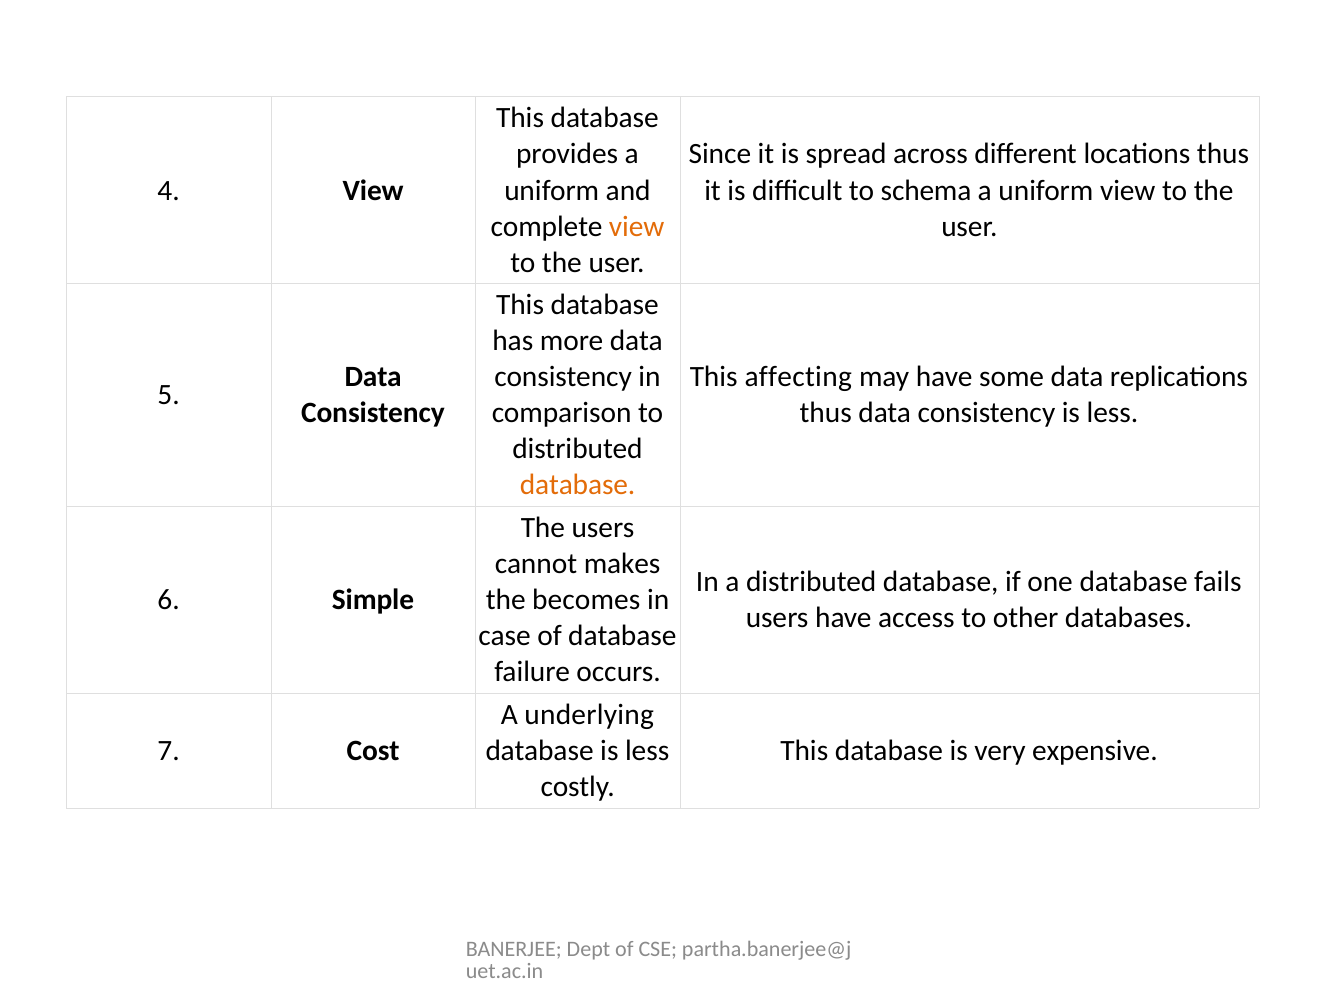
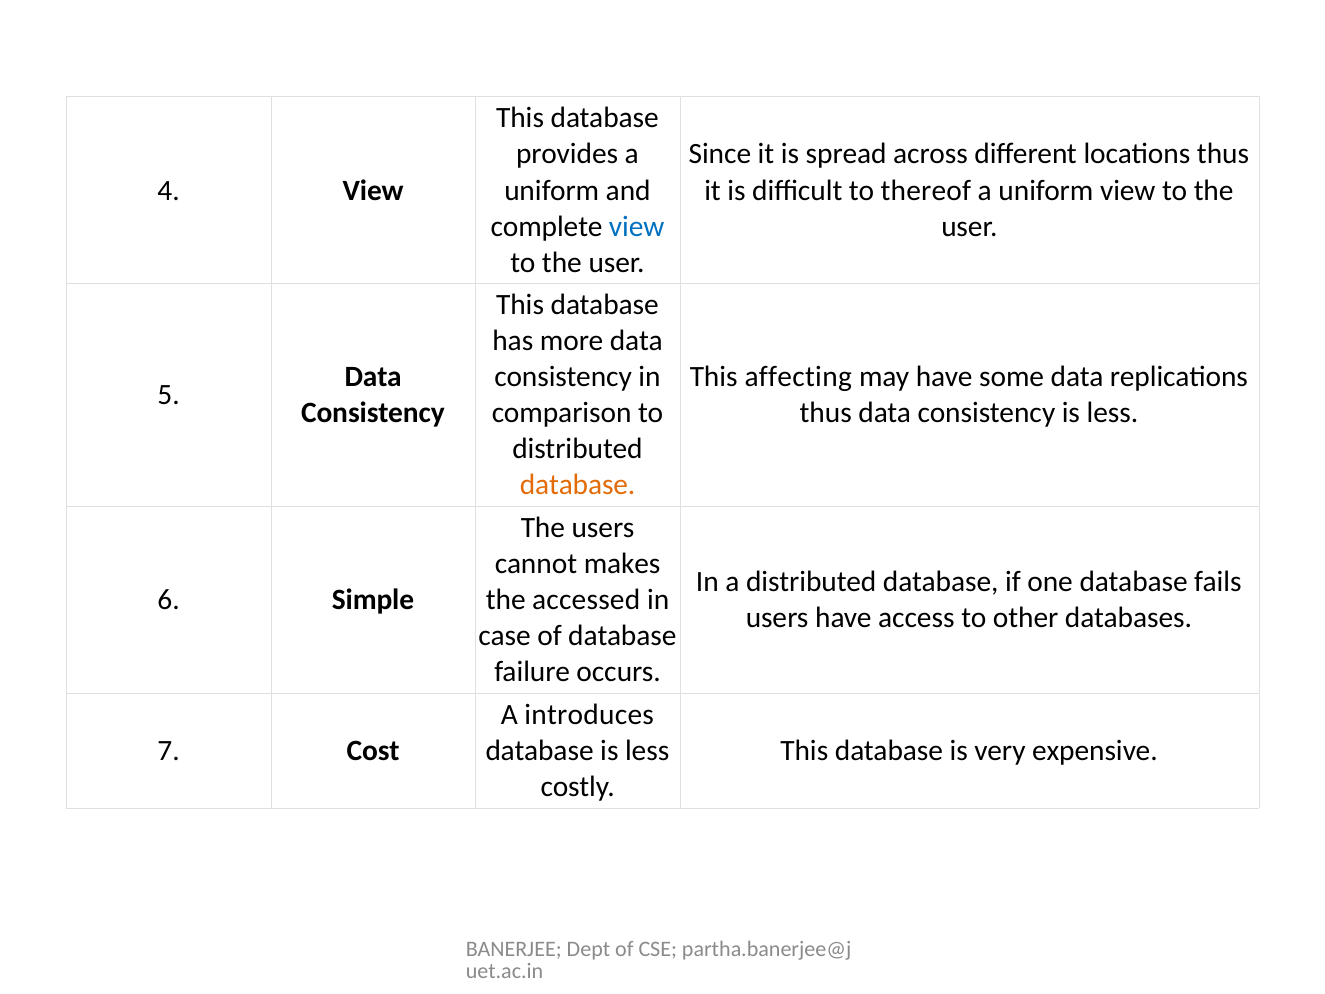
schema: schema -> thereof (926, 190)
view colour: orange -> blue (637, 226)
becomes: becomes -> accessed (586, 600)
underlying: underlying -> introduces (589, 715)
